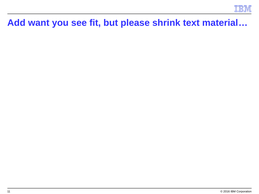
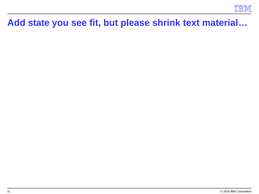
want: want -> state (39, 23)
